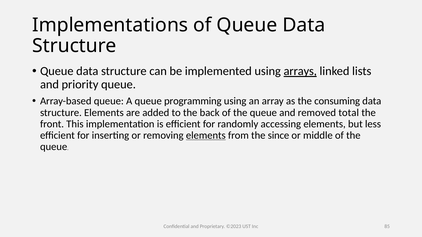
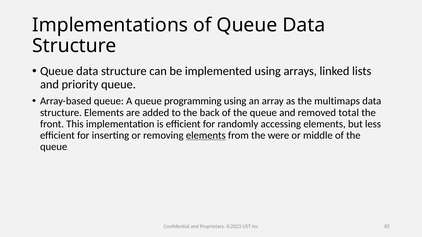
arrays underline: present -> none (300, 71)
consuming: consuming -> multimaps (337, 101)
since: since -> were (279, 136)
